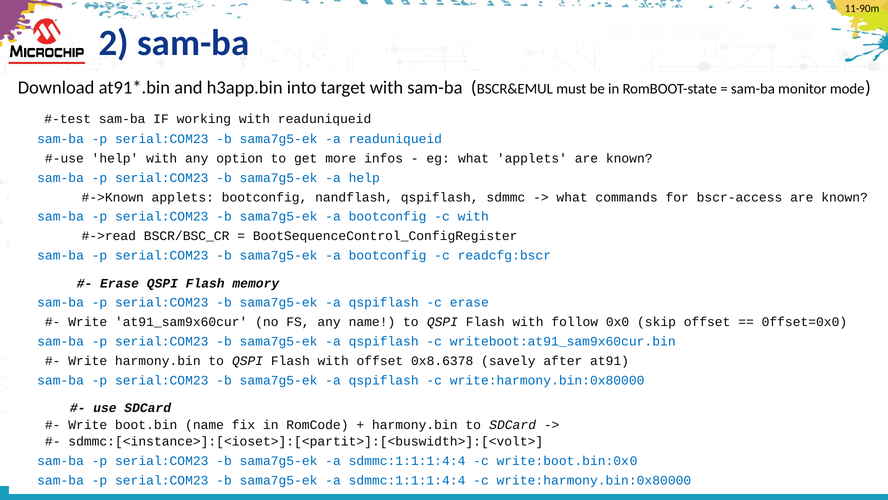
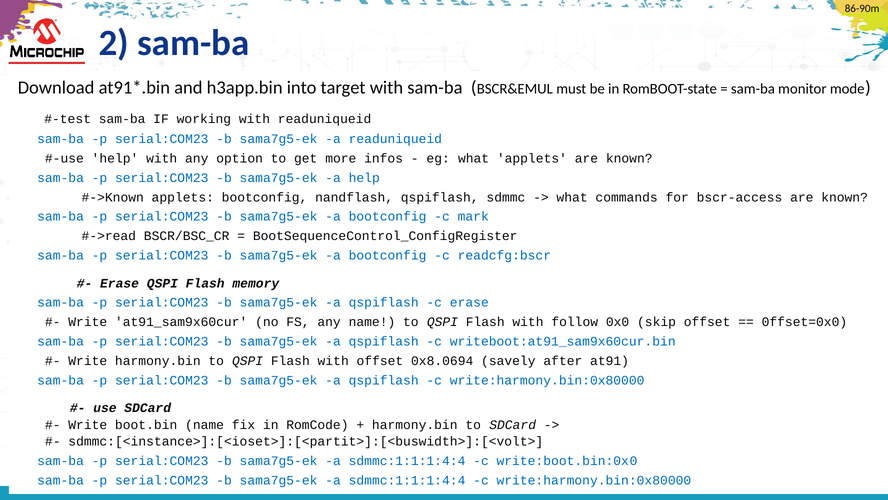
11-90m: 11-90m -> 86-90m (862, 9)
c with: with -> mark (473, 217)
0x8.6378: 0x8.6378 -> 0x8.0694 (442, 361)
